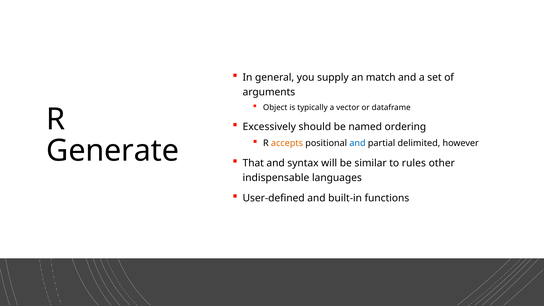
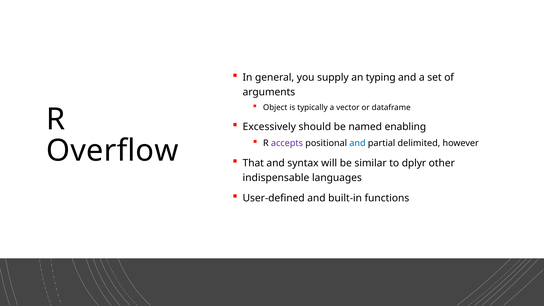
match: match -> typing (381, 78)
ordering: ordering -> enabling (405, 127)
accepts colour: orange -> purple (287, 143)
Generate: Generate -> Overflow (112, 151)
rules: rules -> dplyr (414, 163)
